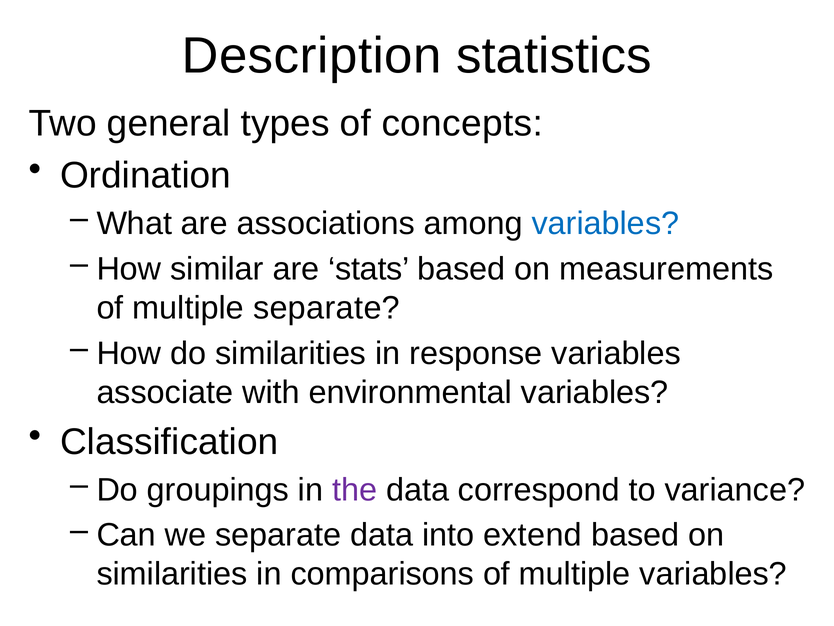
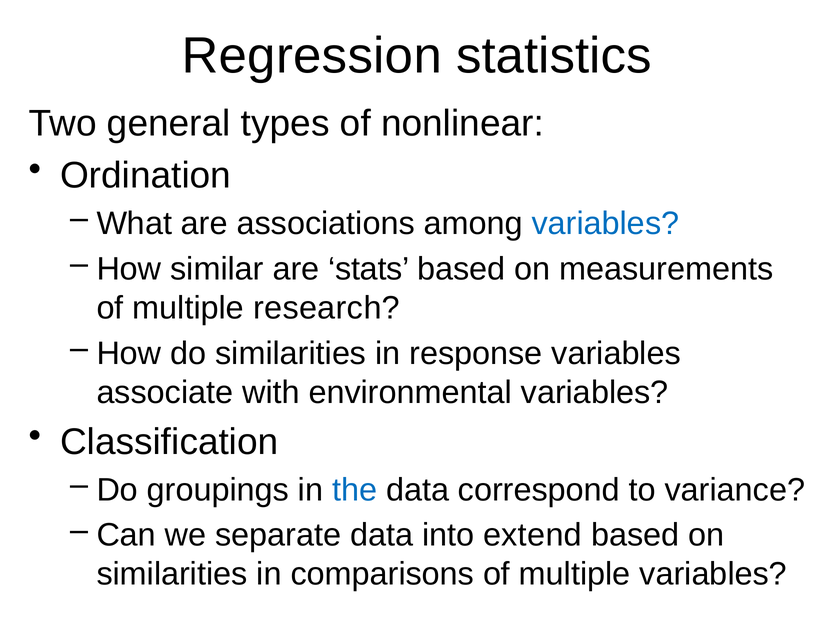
Description: Description -> Regression (312, 56)
concepts: concepts -> nonlinear (462, 123)
multiple separate: separate -> research (326, 308)
the colour: purple -> blue (355, 489)
